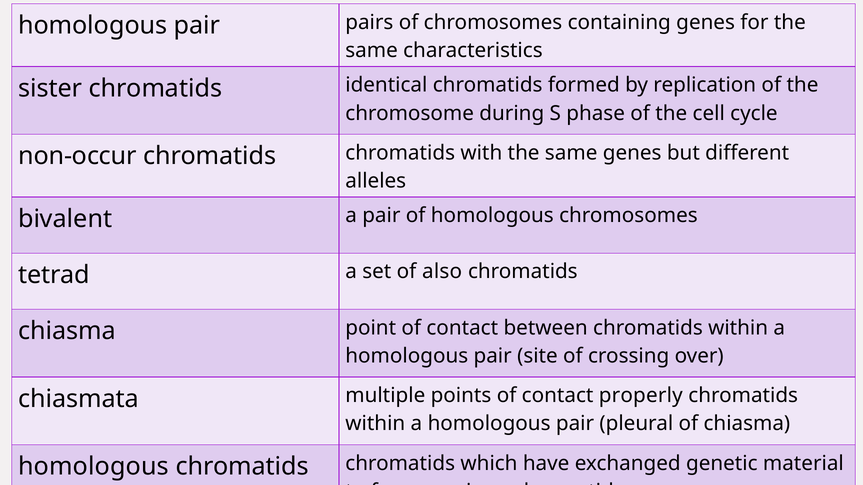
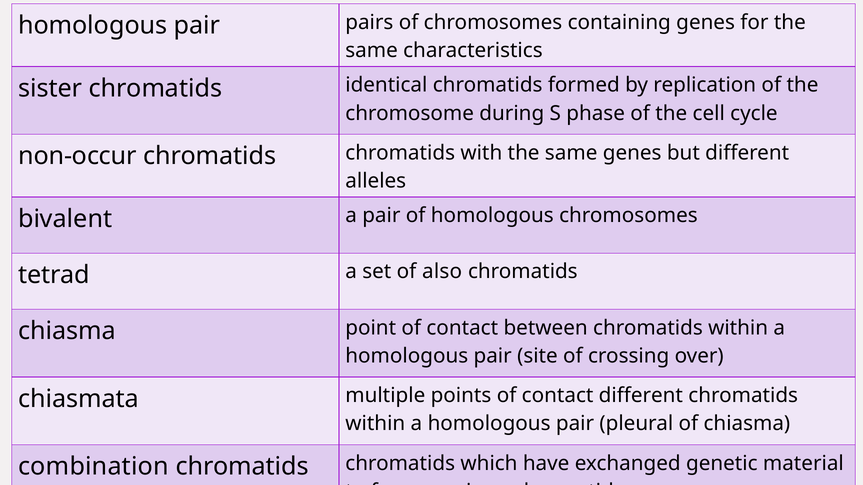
contact properly: properly -> different (641, 396)
homologous: homologous -> combination (94, 467)
